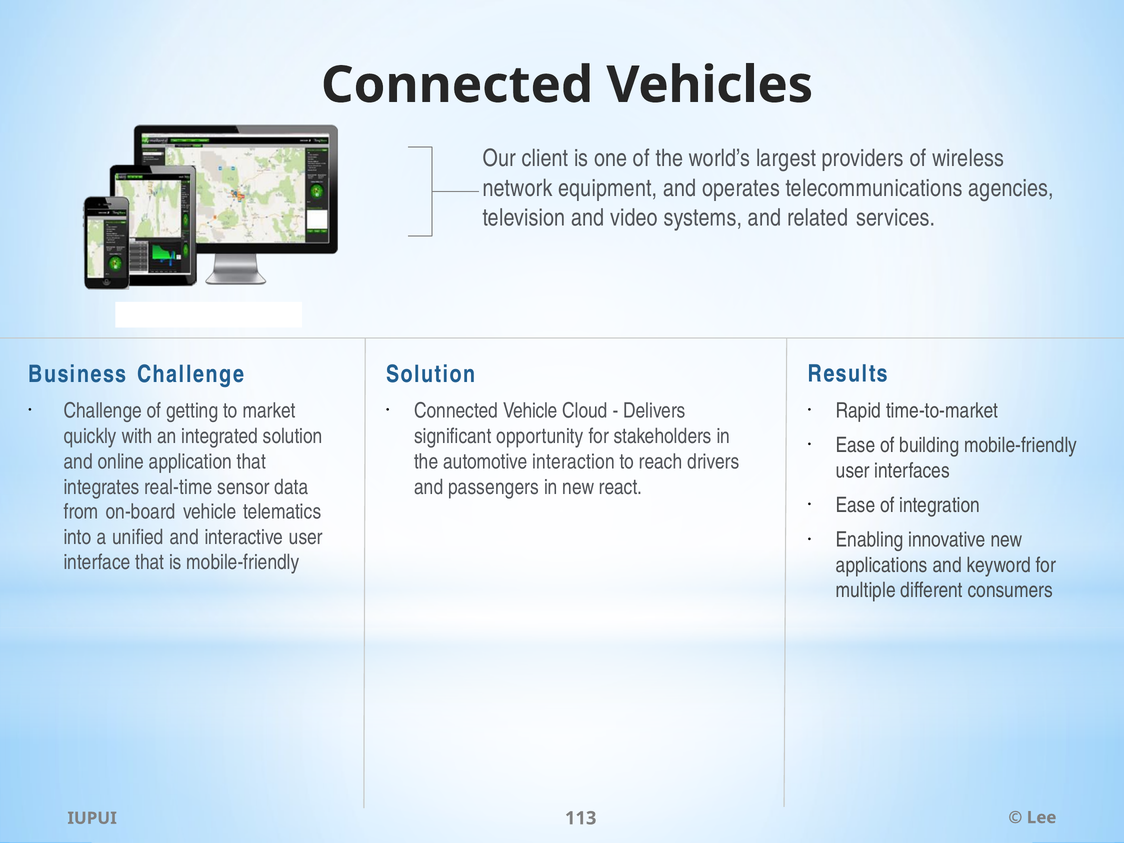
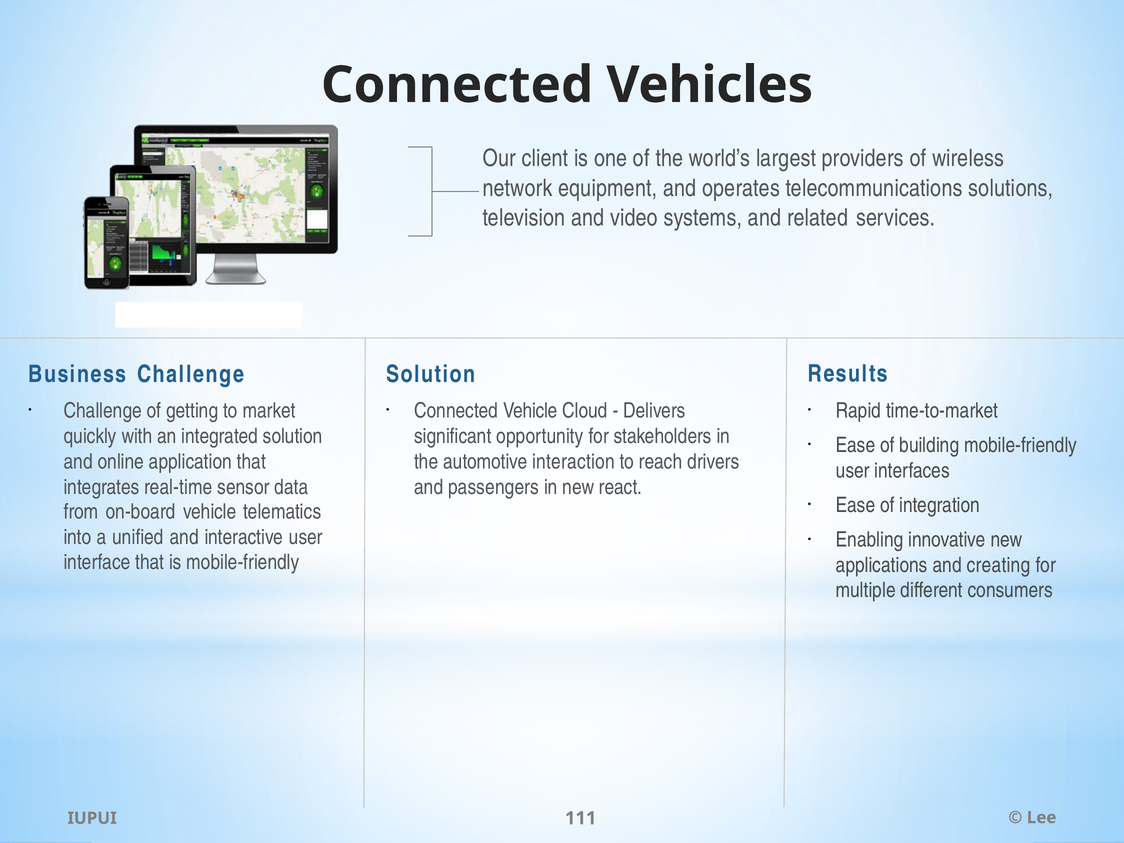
agencies: agencies -> solutions (1011, 188)
keyword: keyword -> creating (999, 565)
113: 113 -> 111 (581, 818)
